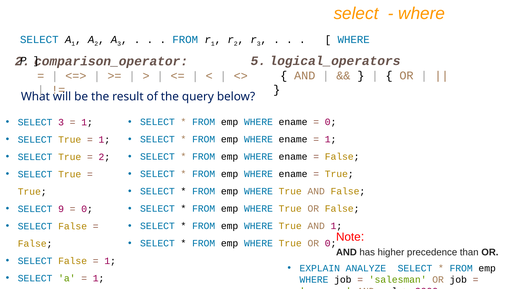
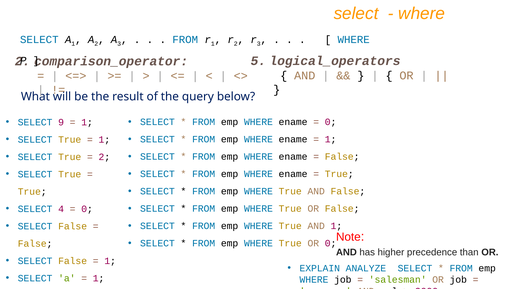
SELECT 3: 3 -> 9 (61, 122)
9: 9 -> 4 (61, 209)
